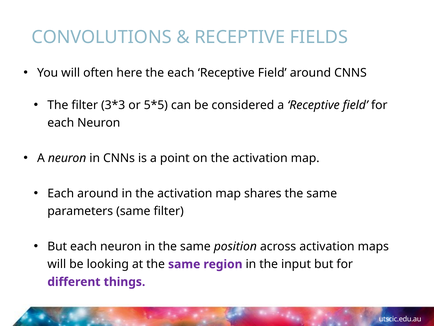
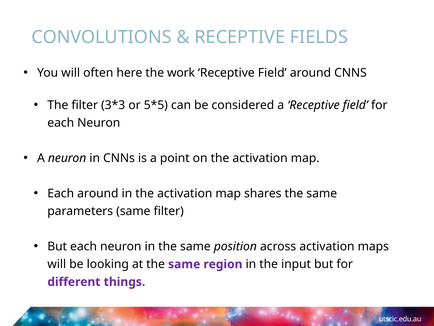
the each: each -> work (181, 73)
